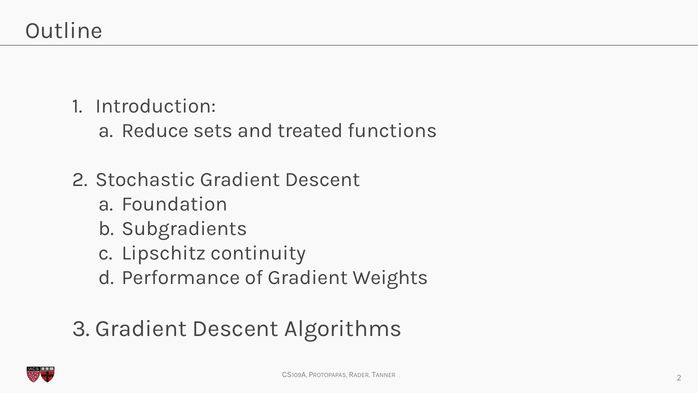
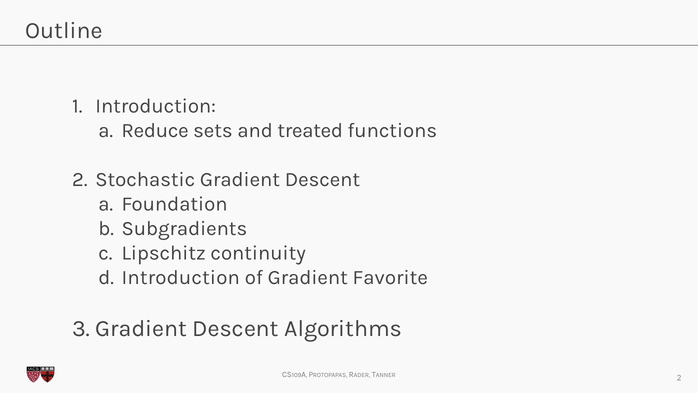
Performance: Performance -> Introduction (181, 277)
Weights: Weights -> Favorite (390, 277)
